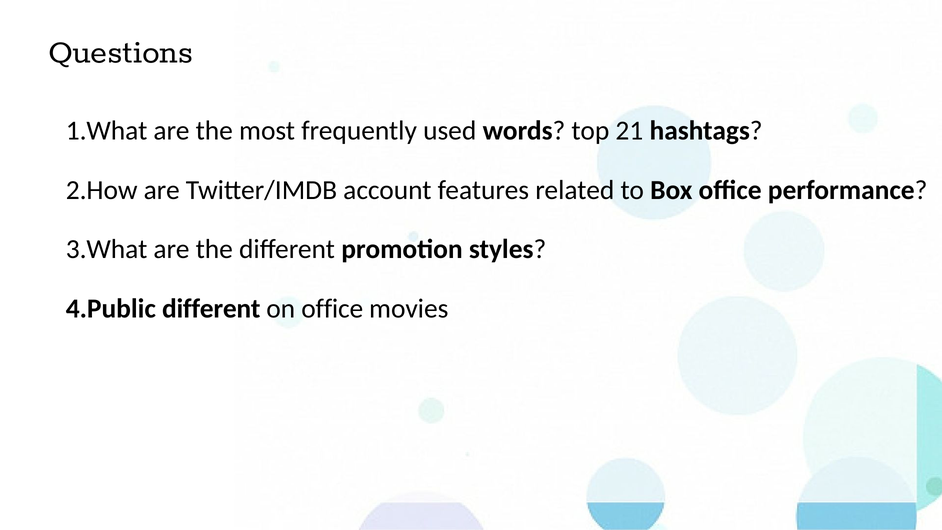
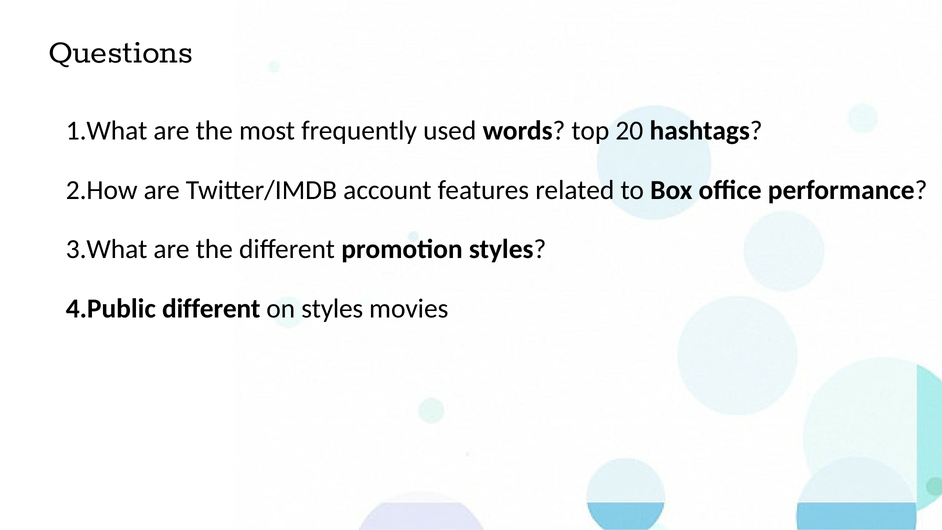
21: 21 -> 20 (629, 131)
on office: office -> styles (332, 309)
